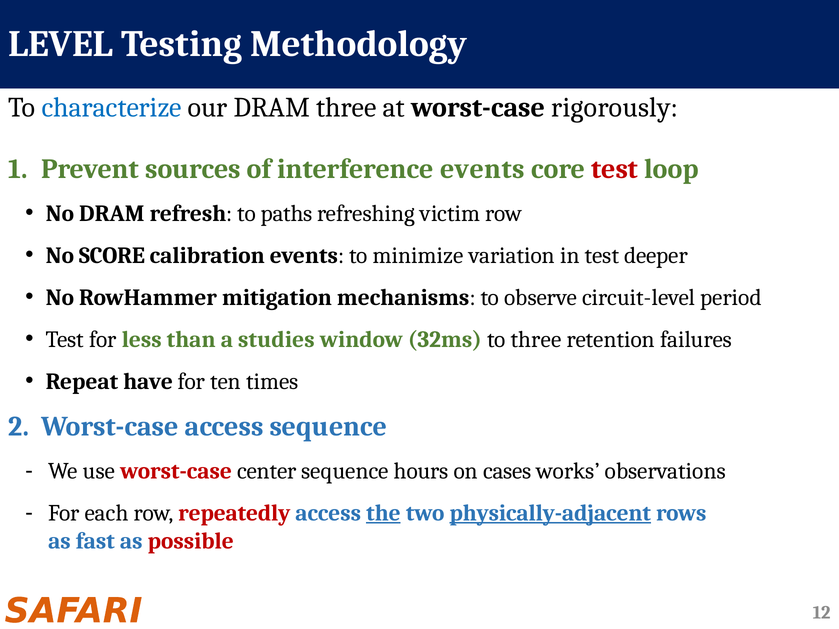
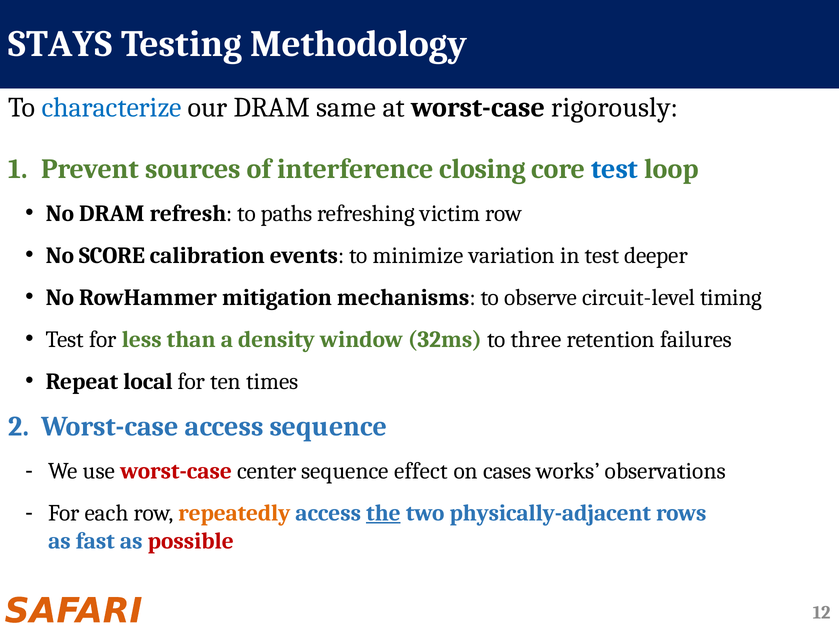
LEVEL: LEVEL -> STAYS (61, 44)
DRAM three: three -> same (346, 108)
interference events: events -> closing (483, 169)
test colour: red -> blue (615, 169)
period: period -> timing (731, 298)
studies: studies -> density (276, 340)
have: have -> local (148, 382)
hours: hours -> effect (421, 471)
repeatedly colour: red -> orange (234, 513)
physically-adjacent underline: present -> none (550, 513)
